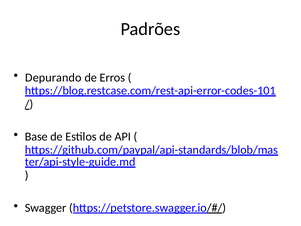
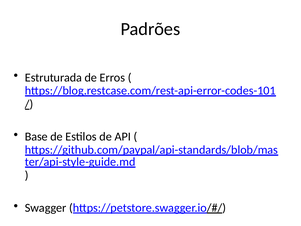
Depurando: Depurando -> Estruturada (53, 77)
